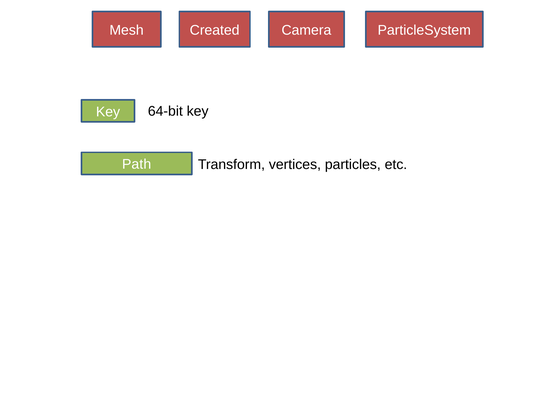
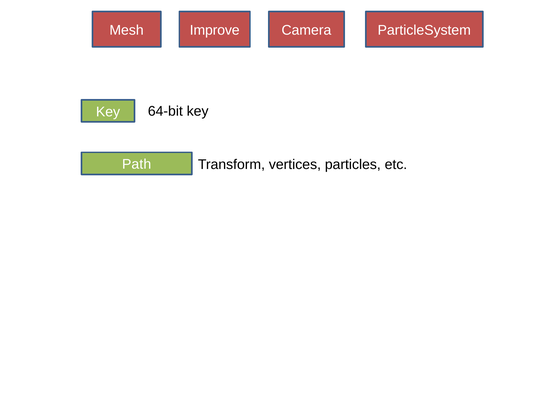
Created: Created -> Improve (215, 30)
